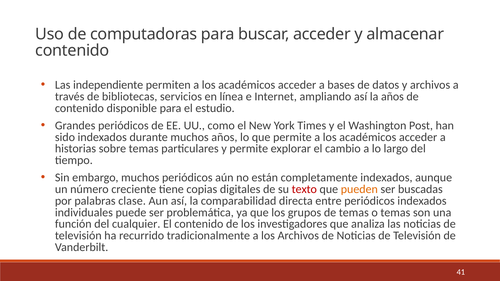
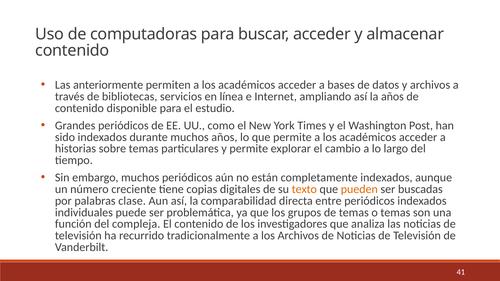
independiente: independiente -> anteriormente (108, 85)
texto colour: red -> orange (304, 189)
cualquier: cualquier -> compleja (136, 224)
